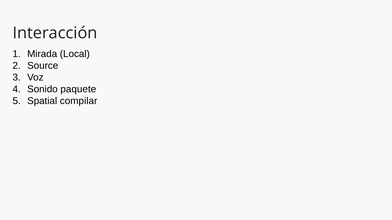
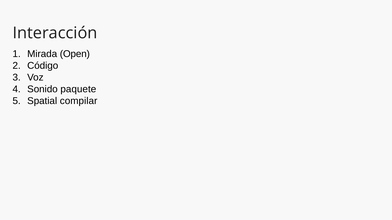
Local: Local -> Open (75, 54)
Source: Source -> Código (43, 66)
